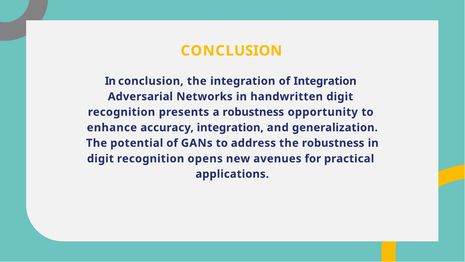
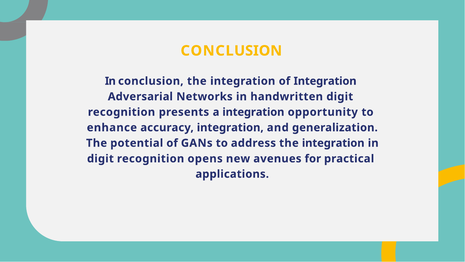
a robustness: robustness -> integration (253, 112)
address the robustness: robustness -> integration (333, 143)
